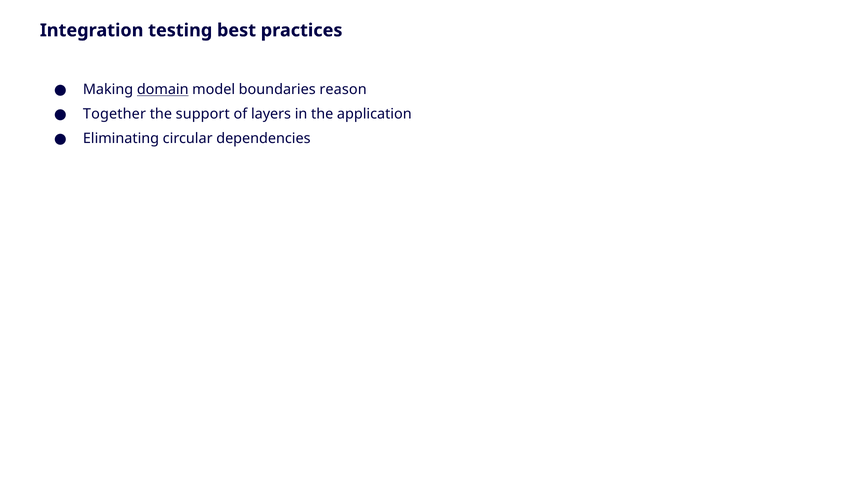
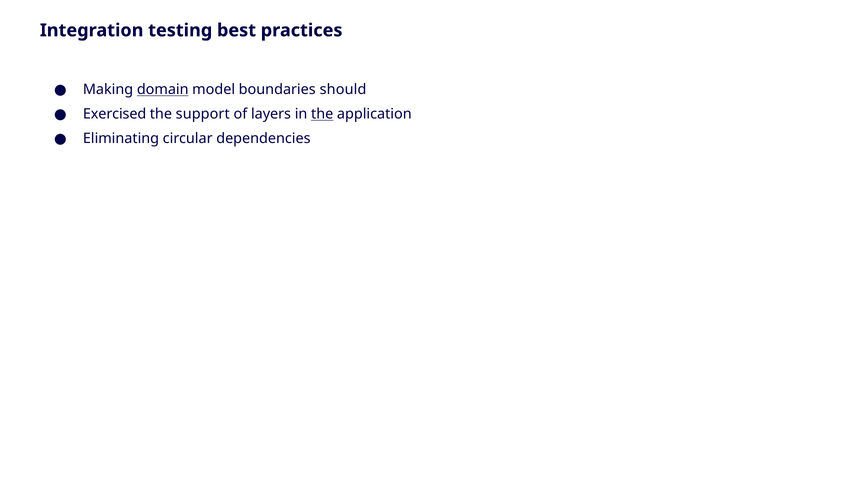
reason: reason -> should (343, 90)
Together: Together -> Exercised (115, 114)
the underline: none -> present (322, 114)
